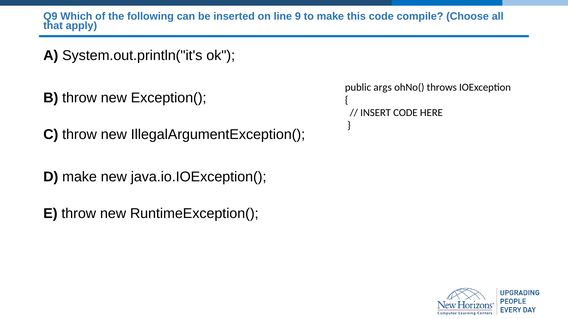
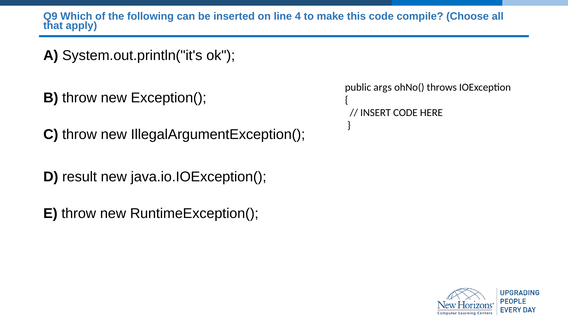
9: 9 -> 4 (298, 16)
D make: make -> result (80, 177)
